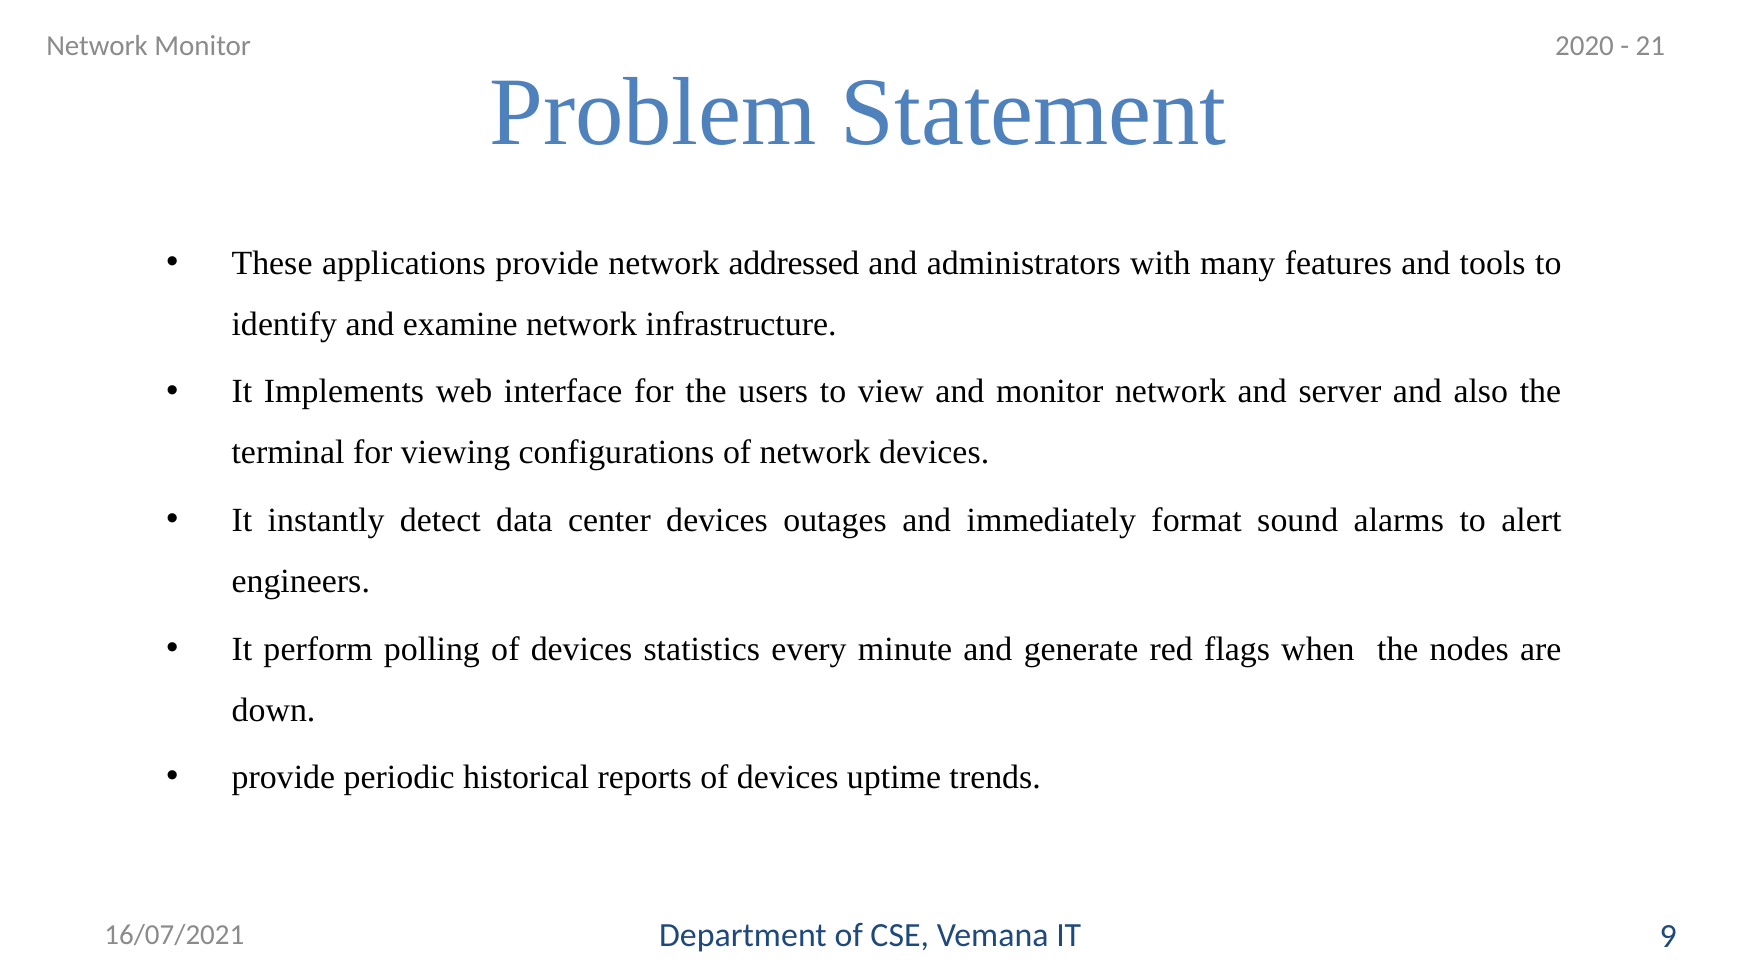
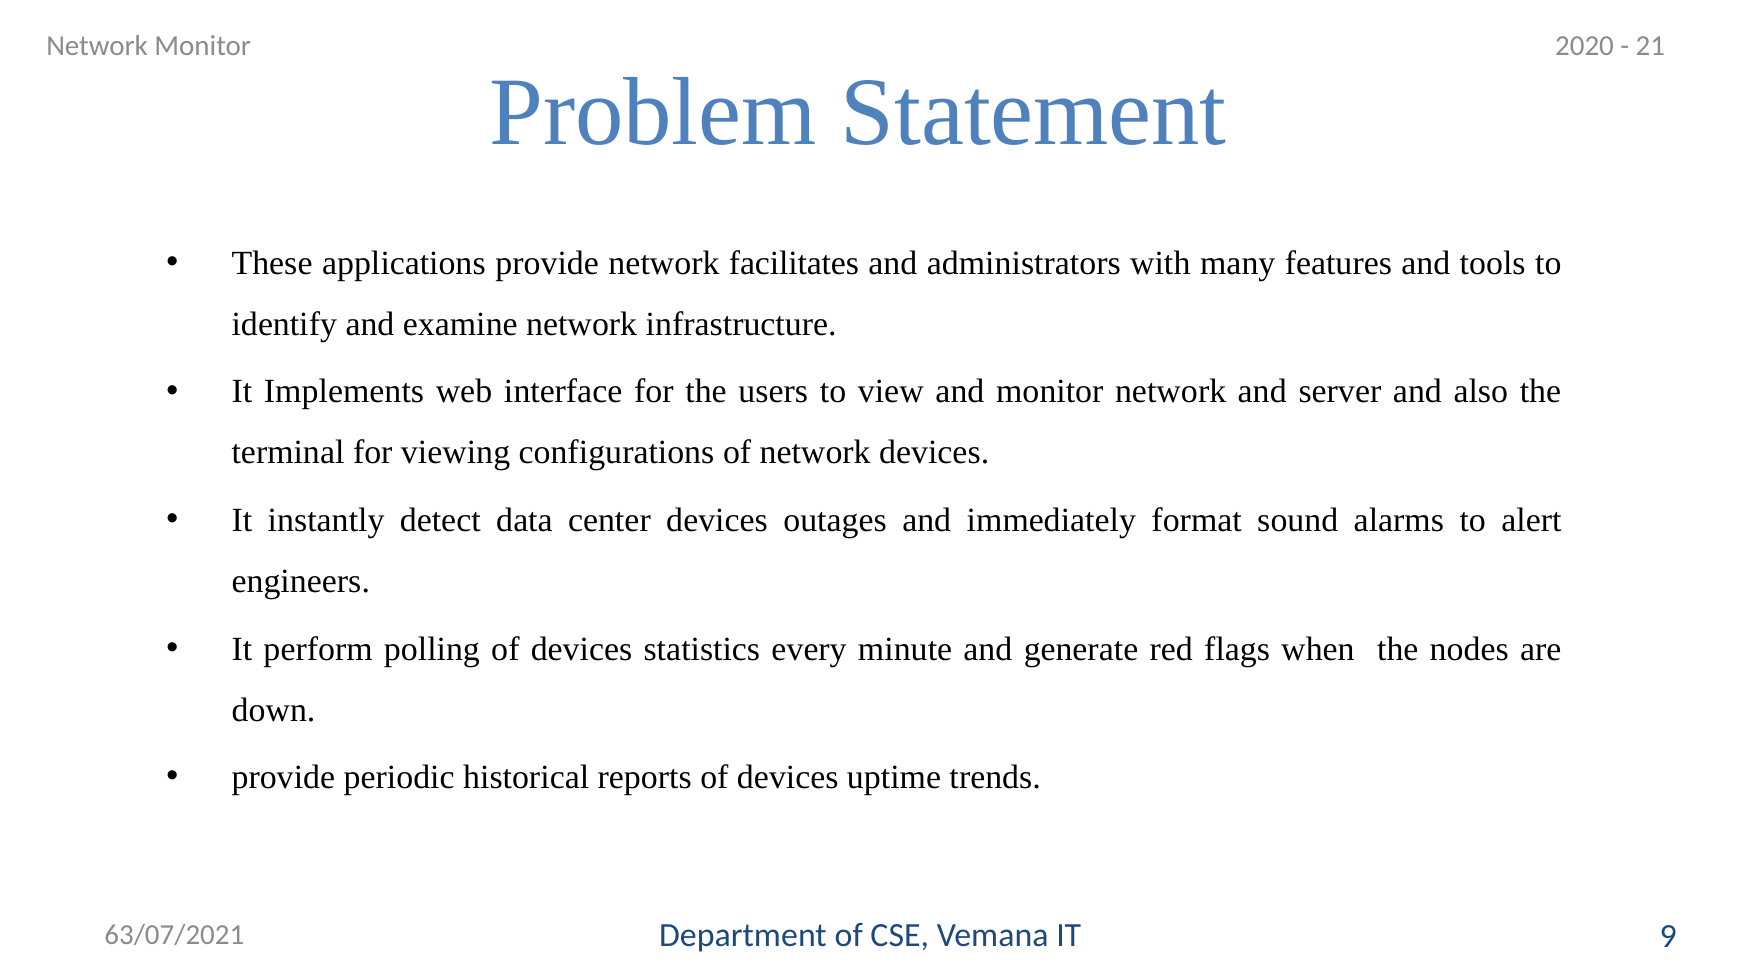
addressed: addressed -> facilitates (794, 263)
16/07/2021: 16/07/2021 -> 63/07/2021 (174, 936)
